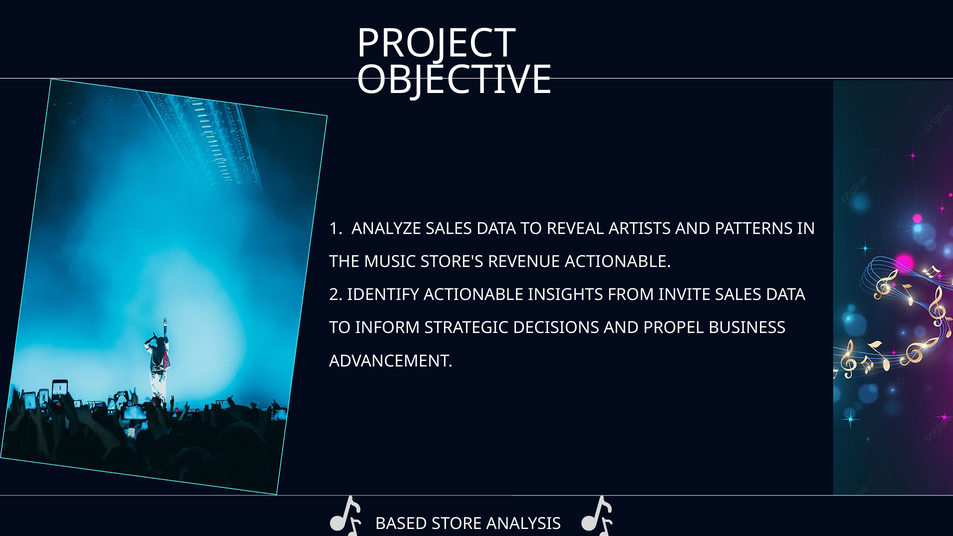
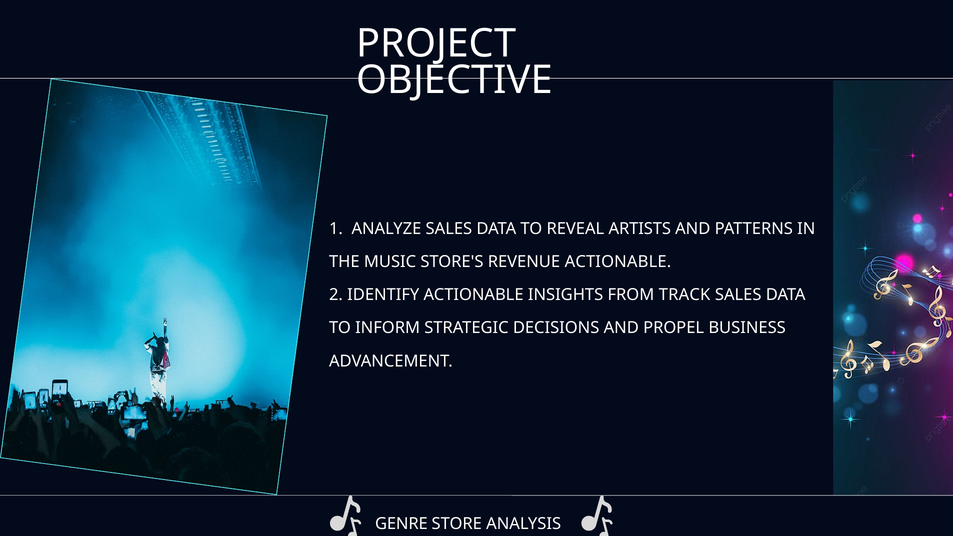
INVITE: INVITE -> TRACK (685, 295)
BASED: BASED -> GENRE (401, 524)
